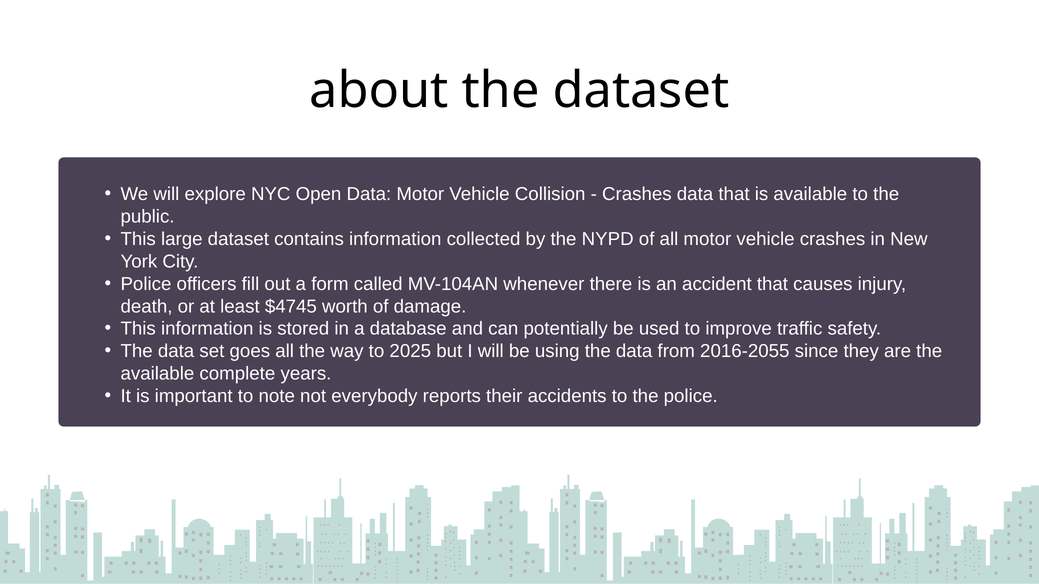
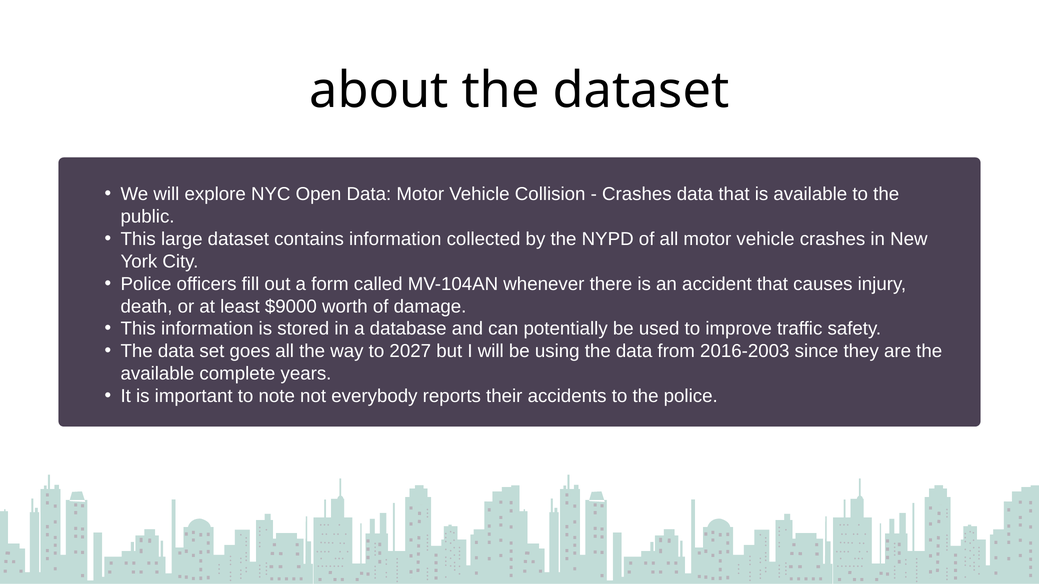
$4745: $4745 -> $9000 (291, 307)
2025: 2025 -> 2027 (410, 352)
2016-2055: 2016-2055 -> 2016-2003 (745, 352)
